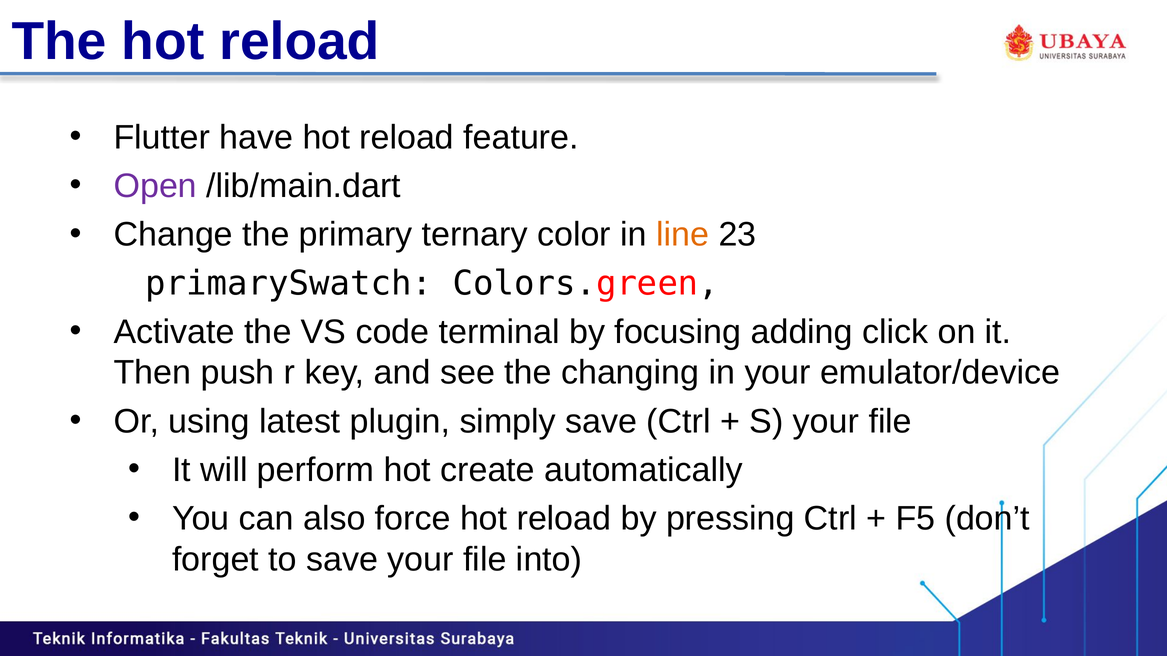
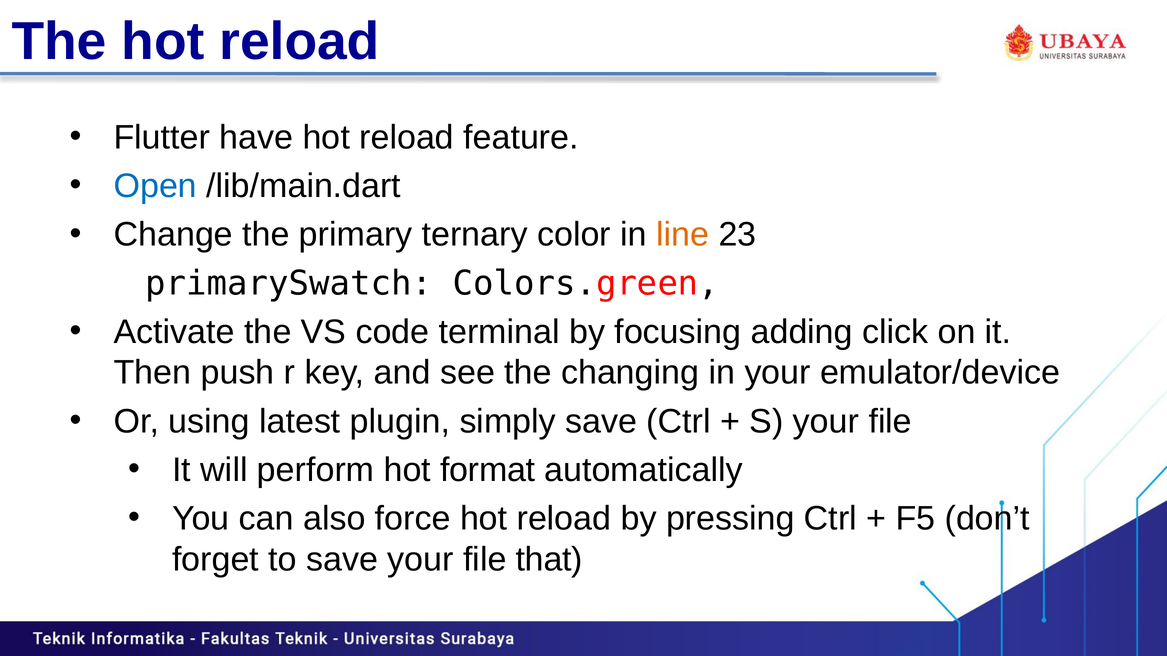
Open colour: purple -> blue (155, 186)
create: create -> format (488, 470)
into: into -> that (549, 560)
